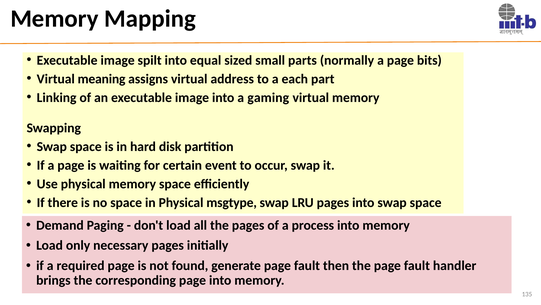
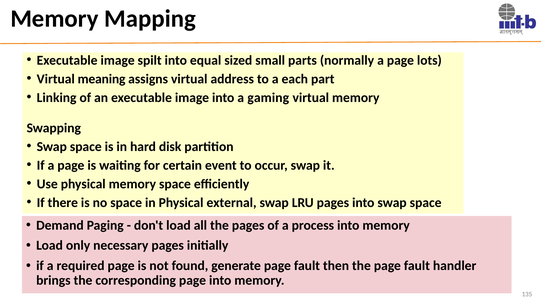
bits: bits -> lots (429, 60)
msgtype: msgtype -> external (232, 202)
